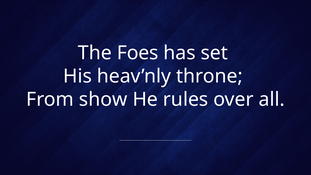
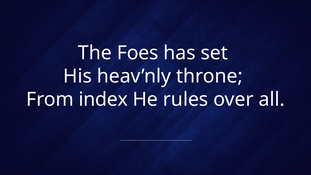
show: show -> index (103, 99)
